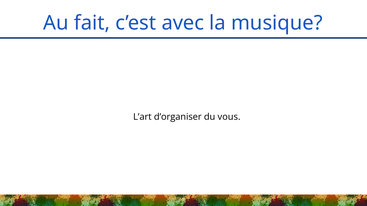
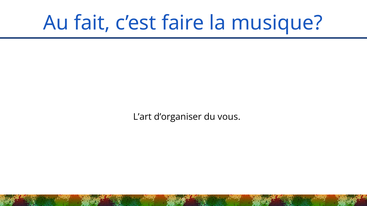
avec: avec -> faire (183, 23)
